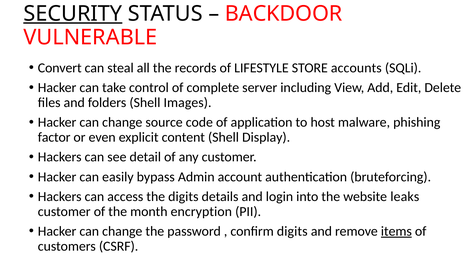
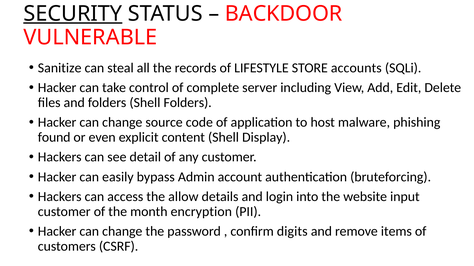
Convert: Convert -> Sanitize (60, 68)
Shell Images: Images -> Folders (188, 103)
factor: factor -> found (54, 138)
the digits: digits -> allow (183, 197)
leaks: leaks -> input (405, 197)
items underline: present -> none (396, 232)
